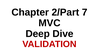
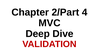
7: 7 -> 4 (85, 12)
